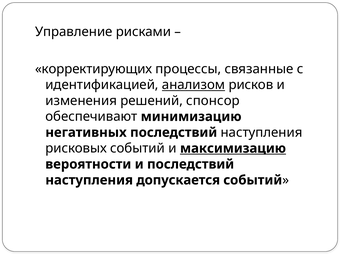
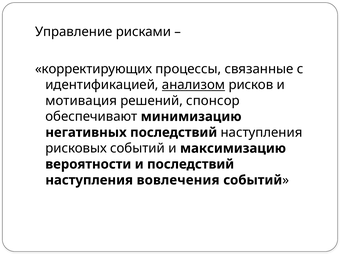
изменения: изменения -> мотивация (81, 101)
максимизацию underline: present -> none (233, 148)
допускается: допускается -> вовлечения (178, 180)
